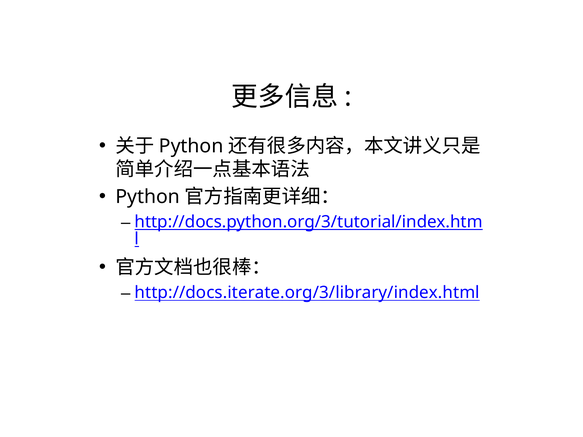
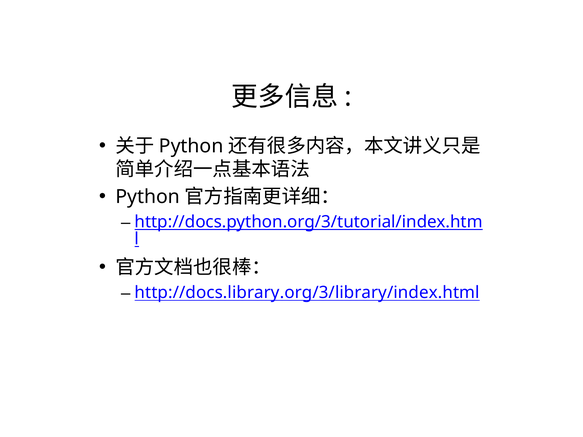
http://docs.iterate.org/3/library/index.html: http://docs.iterate.org/3/library/index.html -> http://docs.library.org/3/library/index.html (307, 293)
